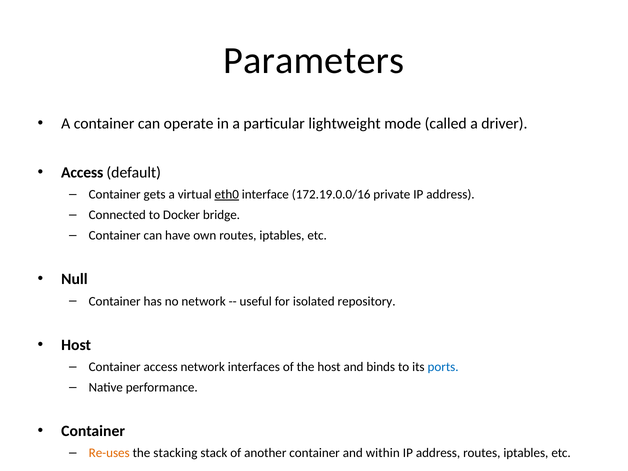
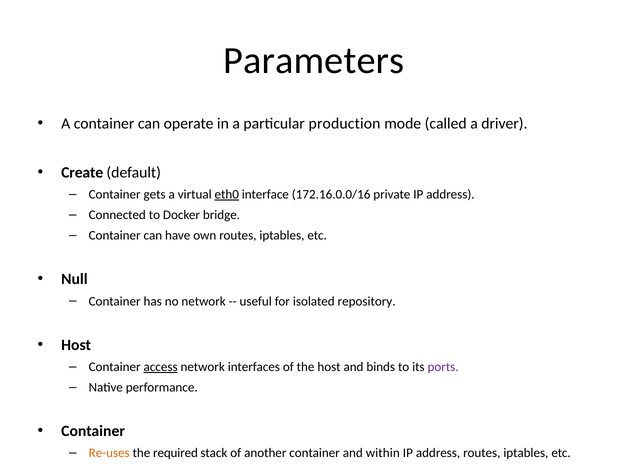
lightweight: lightweight -> production (345, 124)
Access: Access -> Create (82, 172)
172.19.0.0/16: 172.19.0.0/16 -> 172.16.0.0/16 (331, 194)
access underline: none -> present (161, 367)
ports colour: blue -> purple (443, 367)
stacking: stacking -> required (175, 453)
